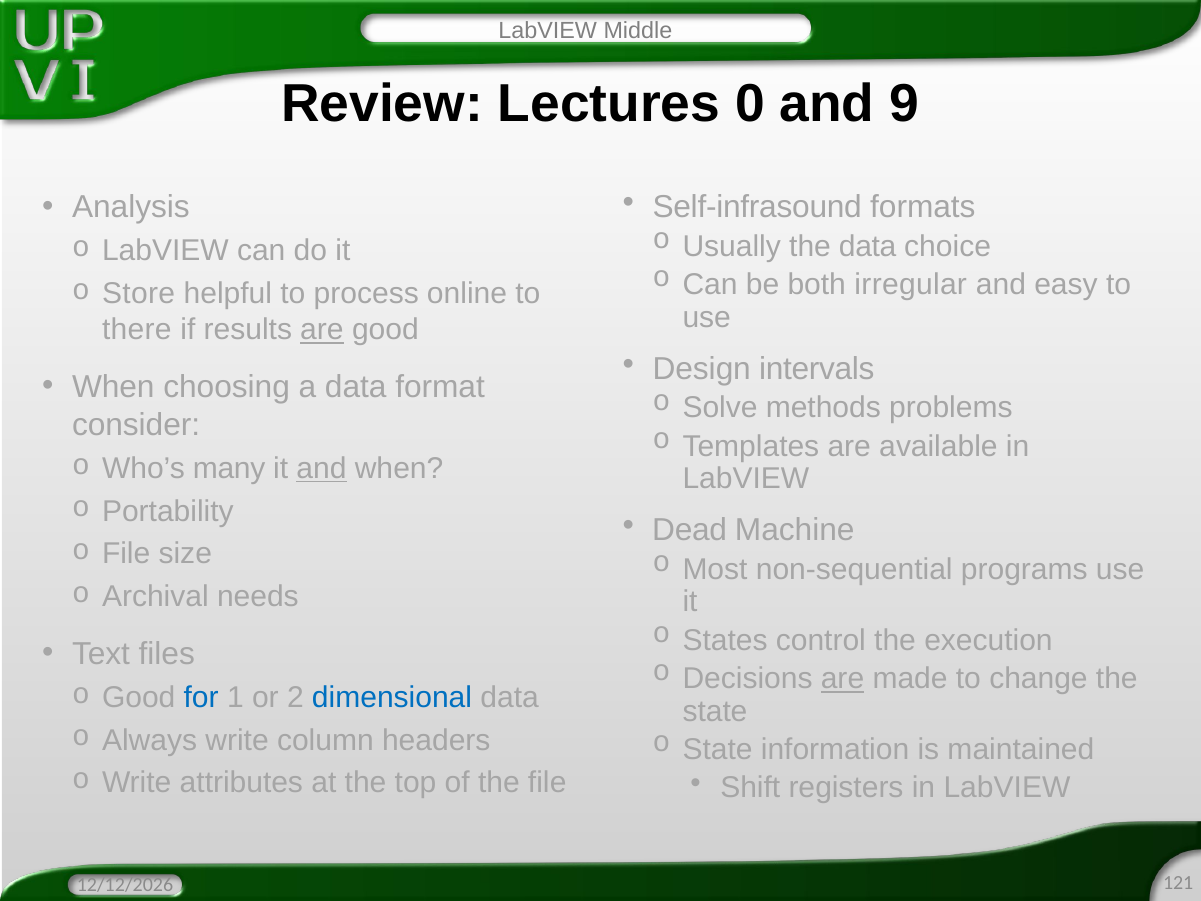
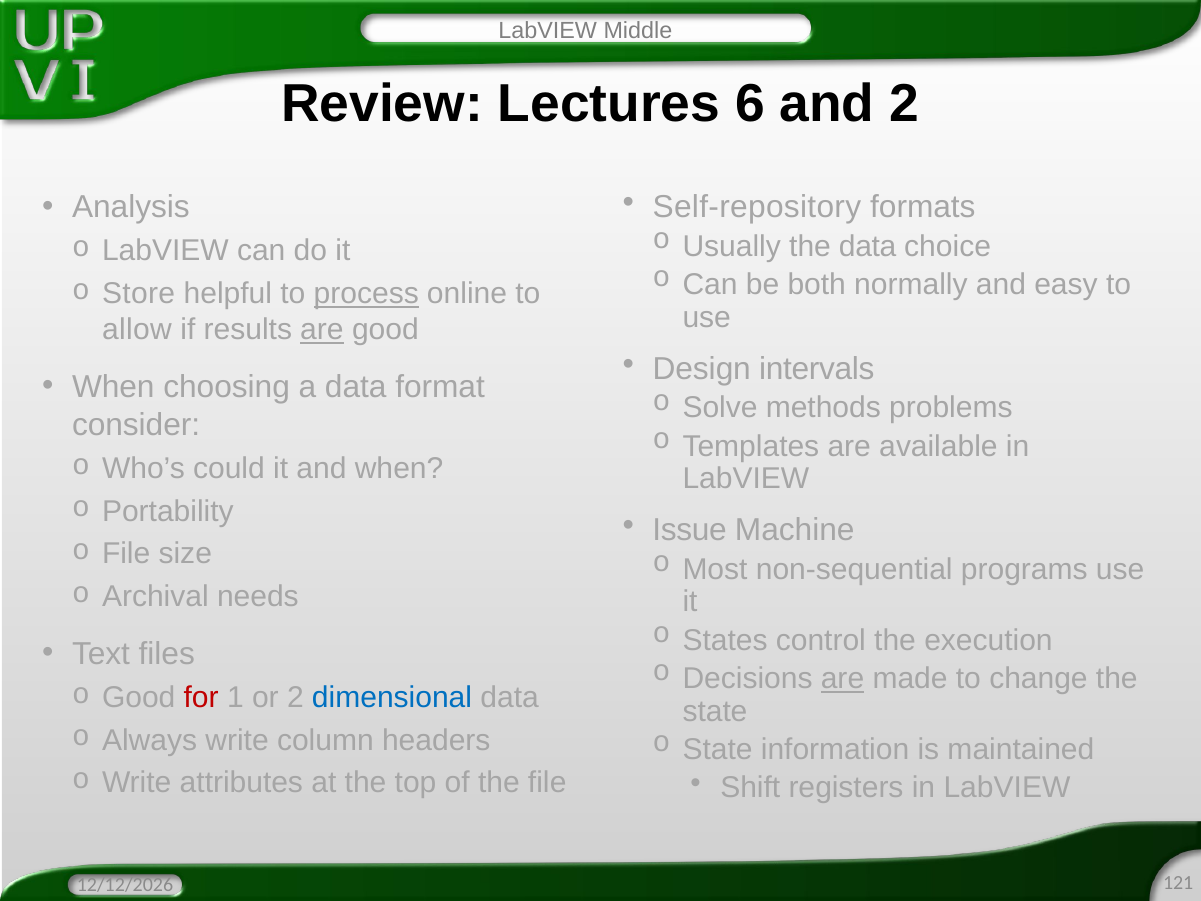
0: 0 -> 6 (750, 104)
and 9: 9 -> 2 (904, 104)
Self-infrasound: Self-infrasound -> Self-repository (757, 207)
irregular: irregular -> normally (911, 285)
process underline: none -> present (366, 294)
there: there -> allow (137, 330)
many: many -> could (229, 468)
and underline: present -> none (322, 468)
Dead: Dead -> Issue (690, 530)
for colour: blue -> red (201, 697)
